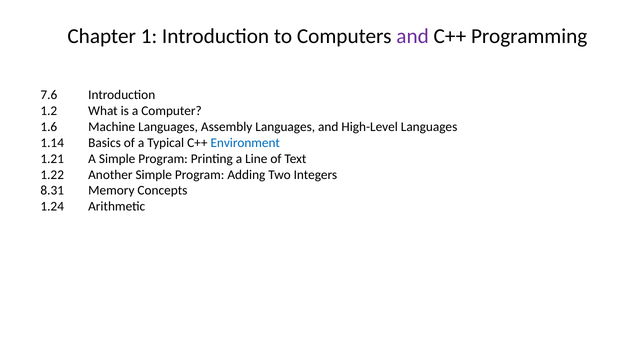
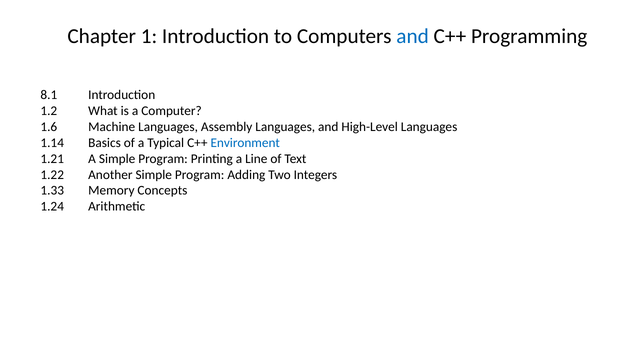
and colour: purple -> blue (413, 36)
7.6: 7.6 -> 8.1 (49, 95)
8.31: 8.31 -> 1.33 (52, 191)
